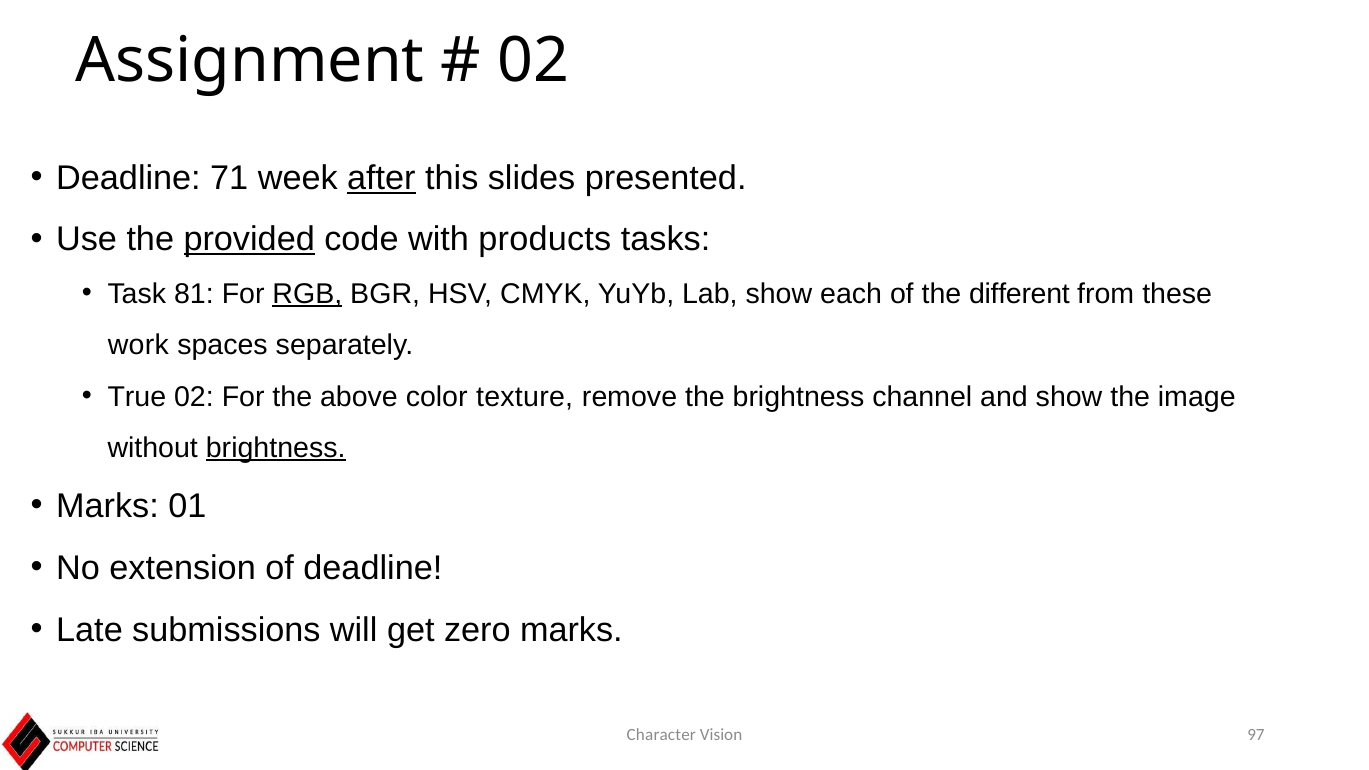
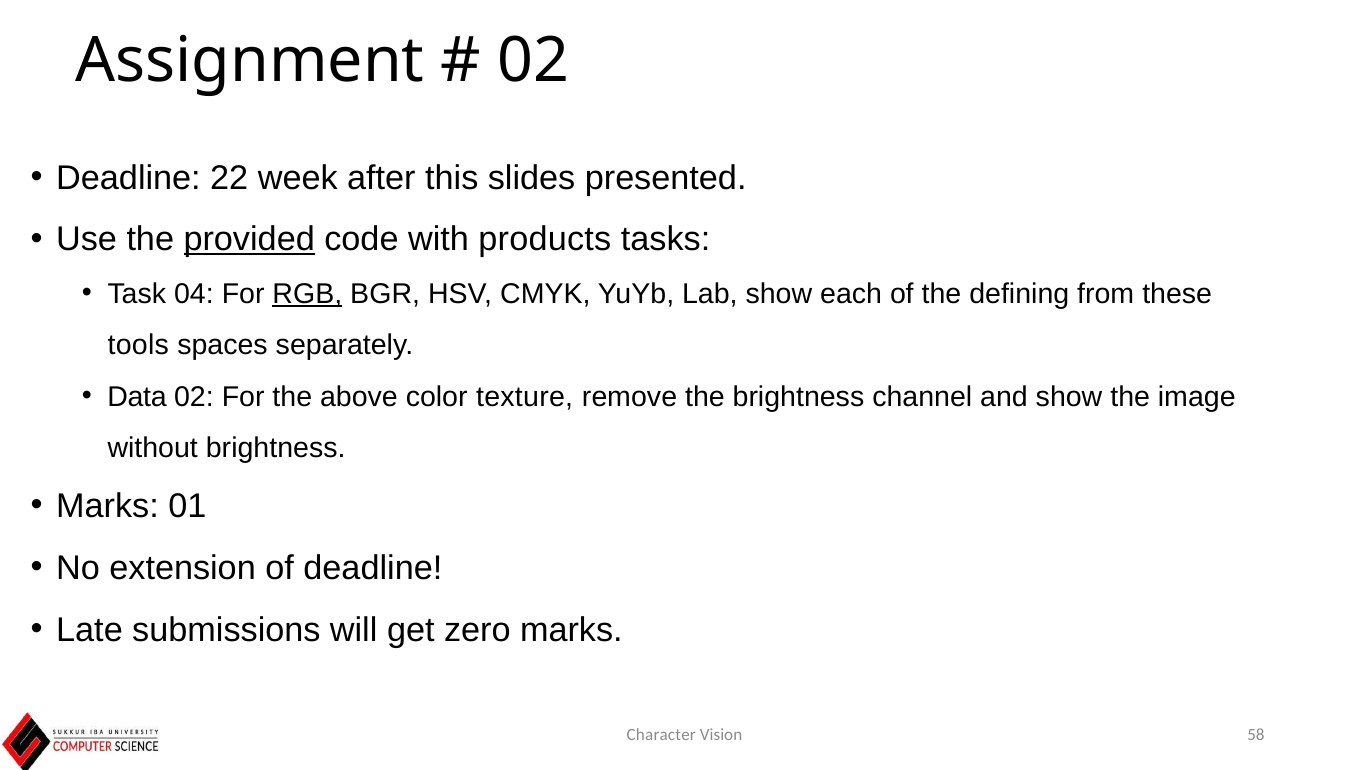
71: 71 -> 22 (229, 178)
after underline: present -> none (381, 178)
81: 81 -> 04 (194, 294)
different: different -> defining (1019, 294)
work: work -> tools (138, 345)
True: True -> Data (137, 397)
brightness underline: present -> none (276, 448)
97: 97 -> 58 (1256, 735)
